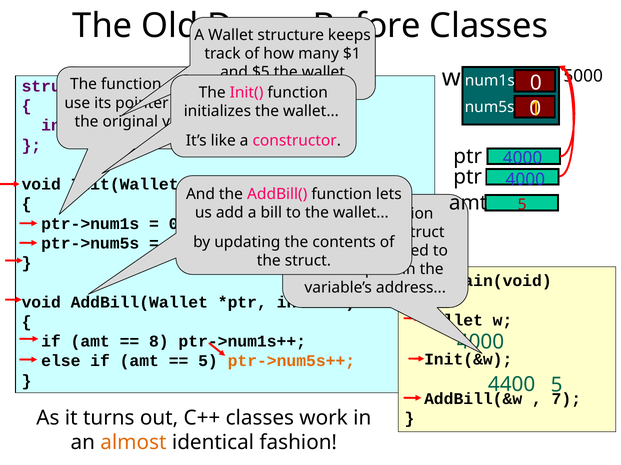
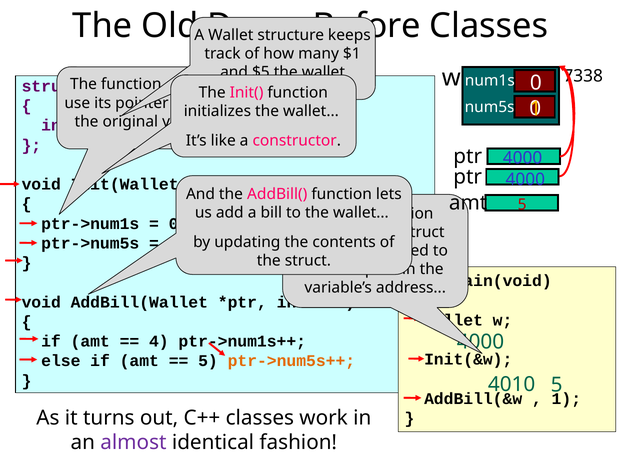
5000: 5000 -> 7338 (583, 76)
8: 8 -> 4 (159, 342)
4400: 4400 -> 4010 (512, 385)
7: 7 -> 1 (566, 399)
almost colour: orange -> purple (133, 443)
